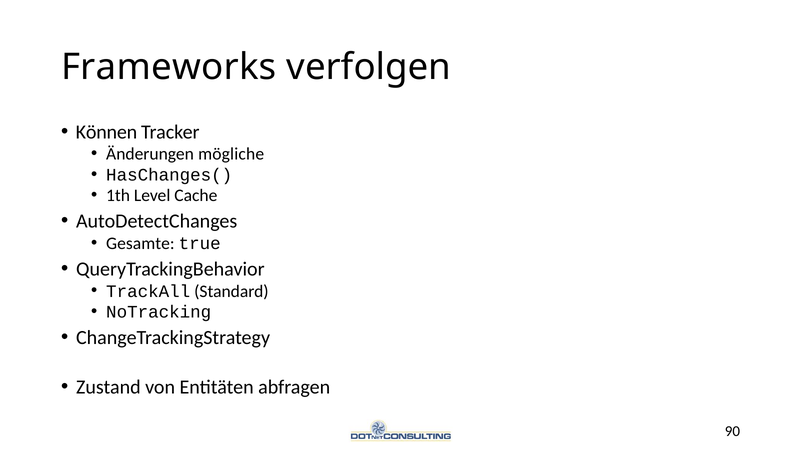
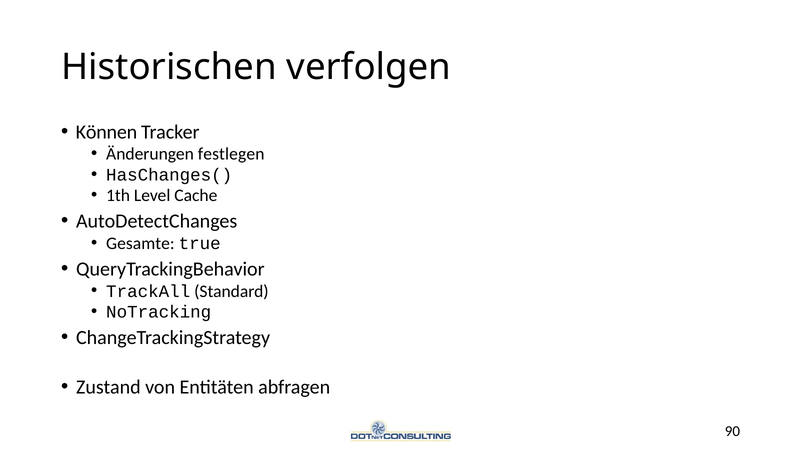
Frameworks: Frameworks -> Historischen (169, 67)
mögliche: mögliche -> festlegen (231, 154)
